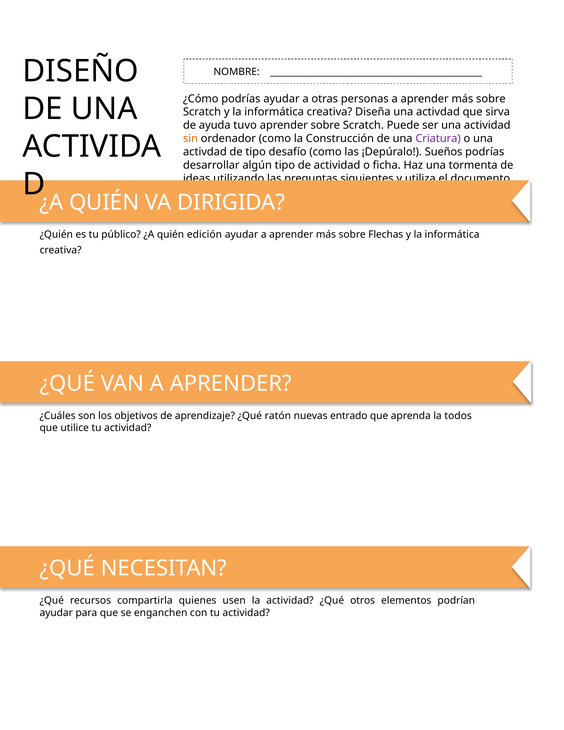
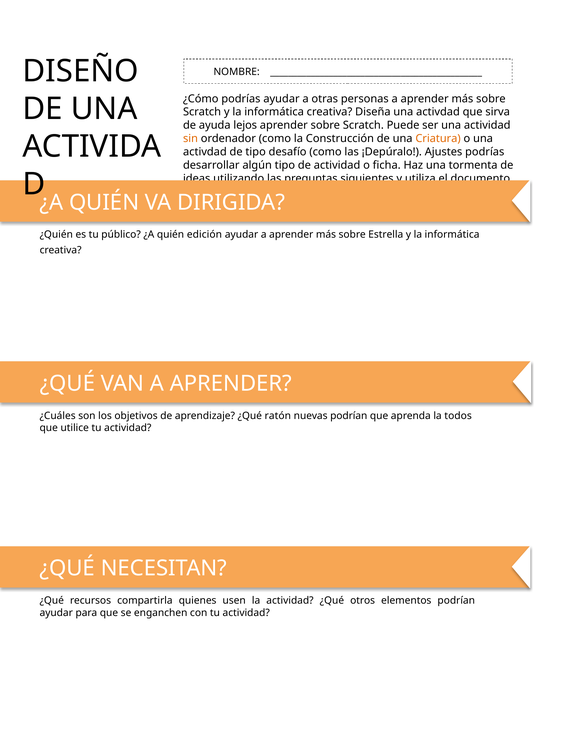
tuvo: tuvo -> lejos (245, 125)
Criatura colour: purple -> orange (438, 139)
Sueños: Sueños -> Ajustes (444, 152)
Flechas: Flechas -> Estrella (386, 234)
nuevas entrado: entrado -> podrían (349, 416)
